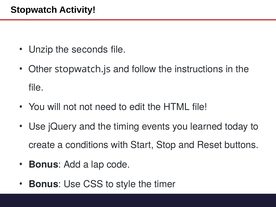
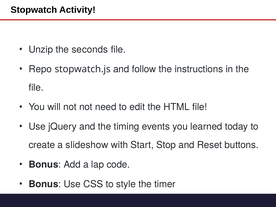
Other: Other -> Repo (40, 69)
conditions: conditions -> slideshow (87, 145)
